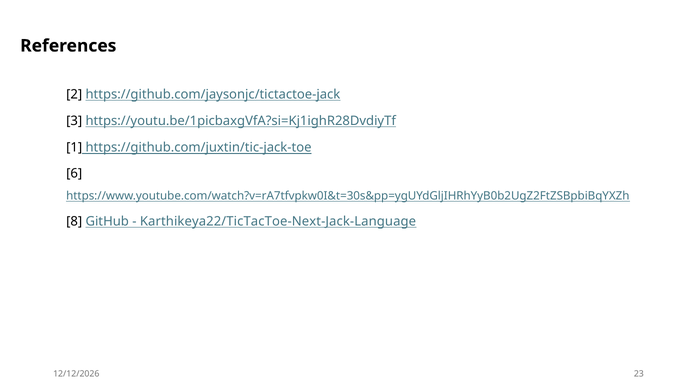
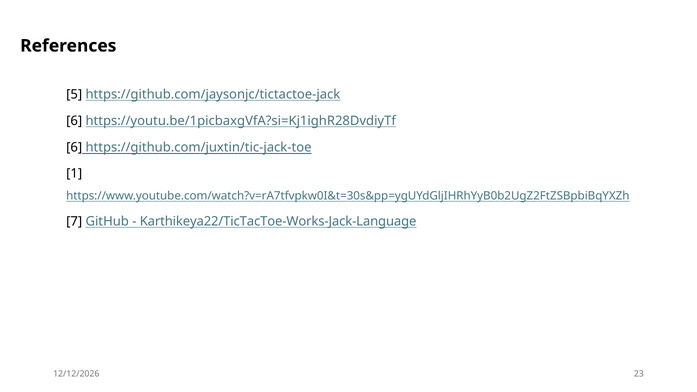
2: 2 -> 5 (74, 94)
3: 3 -> 6 (74, 121)
1: 1 -> 6 (74, 148)
6: 6 -> 1 (74, 173)
8: 8 -> 7 (74, 221)
Karthikeya22/TicTacToe-Next-Jack-Language: Karthikeya22/TicTacToe-Next-Jack-Language -> Karthikeya22/TicTacToe-Works-Jack-Language (278, 221)
